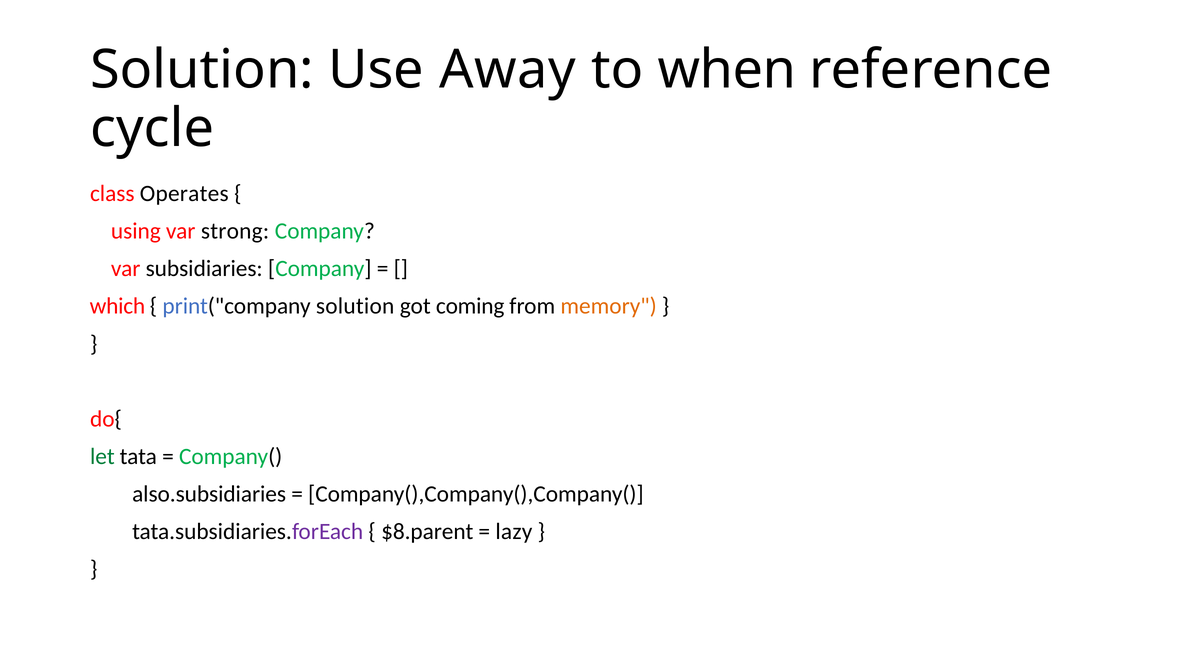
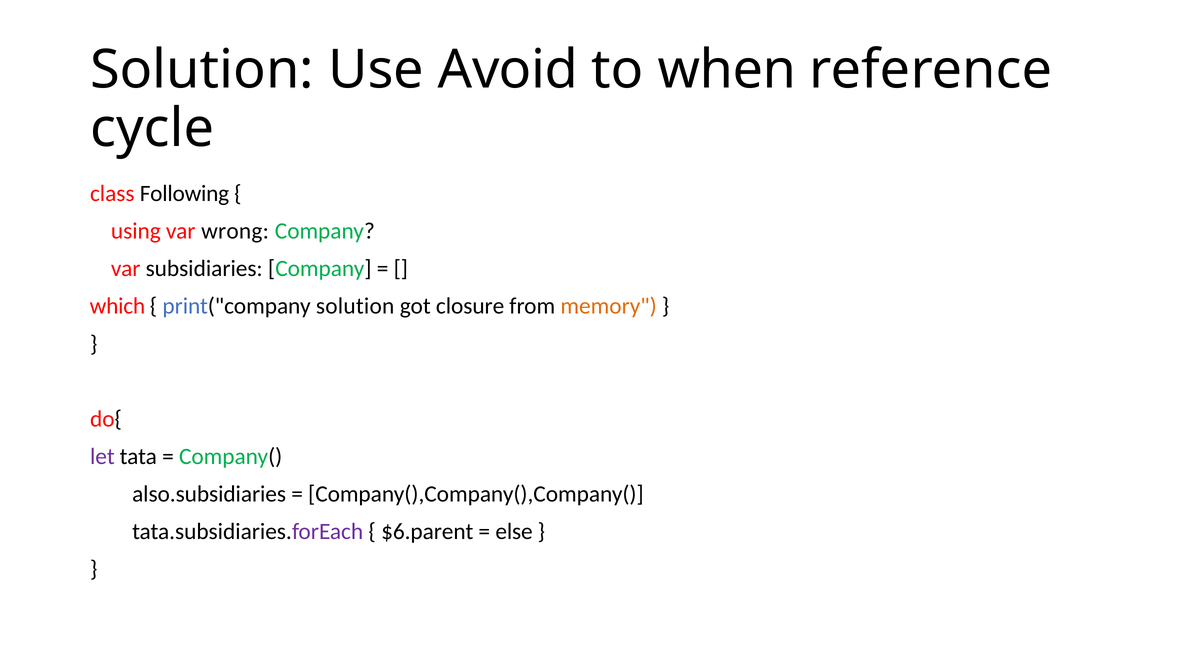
Away: Away -> Avoid (508, 70)
Operates: Operates -> Following (184, 194)
strong: strong -> wrong (235, 231)
coming: coming -> closure (470, 306)
let colour: green -> purple (102, 457)
$8.parent: $8.parent -> $6.parent (427, 532)
lazy: lazy -> else (514, 532)
